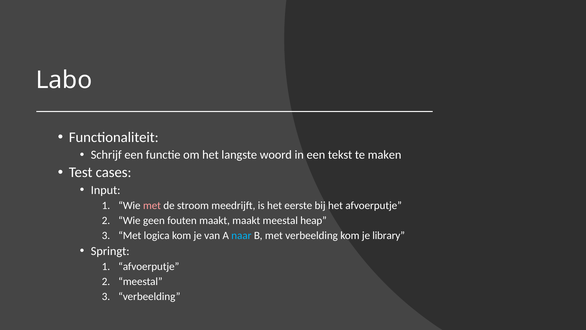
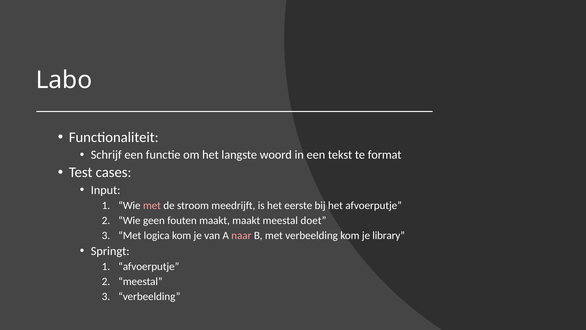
maken: maken -> format (385, 155)
heap: heap -> doet (313, 220)
naar colour: light blue -> pink (241, 235)
